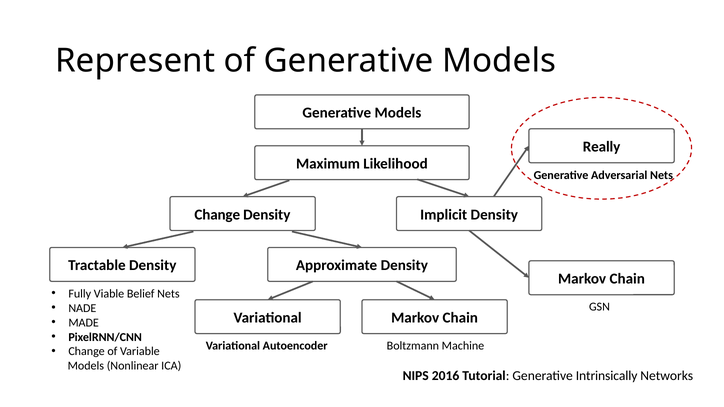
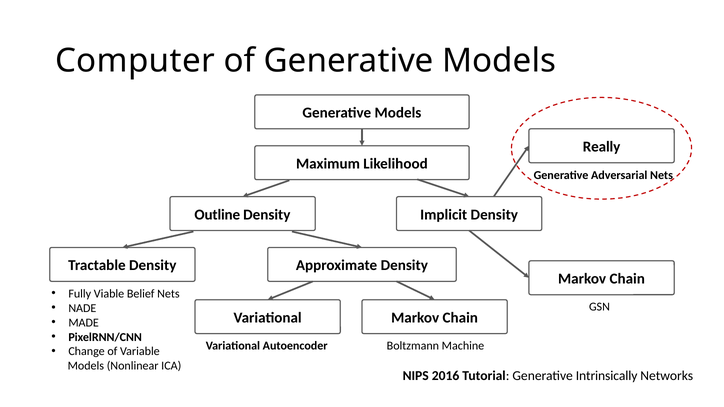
Represent: Represent -> Computer (135, 61)
Change: Change -> Outline (217, 215)
